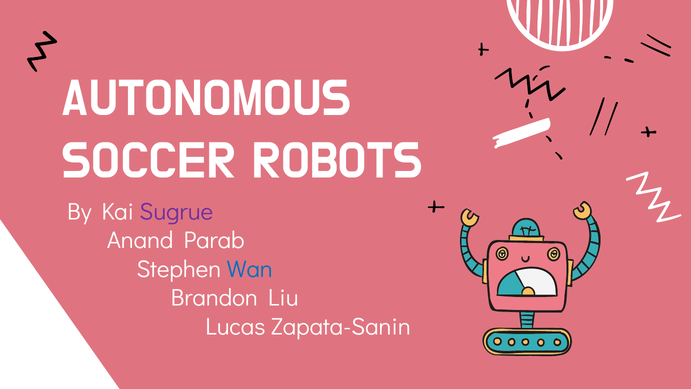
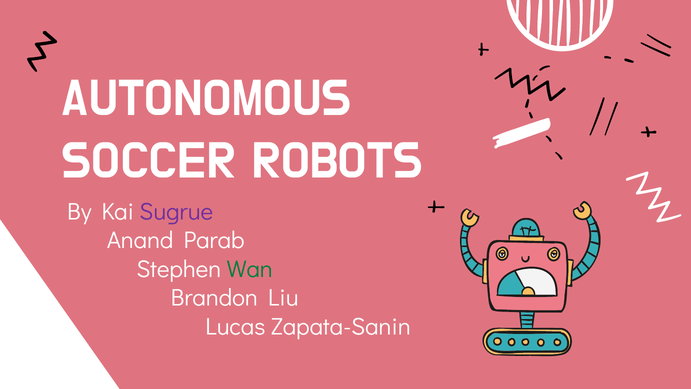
Wan colour: blue -> green (250, 269)
